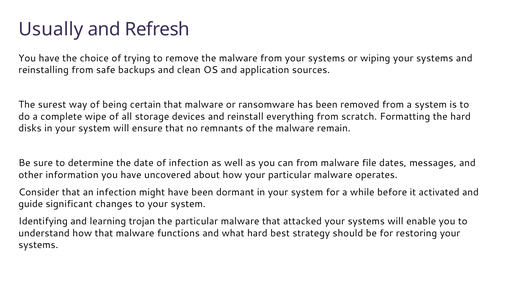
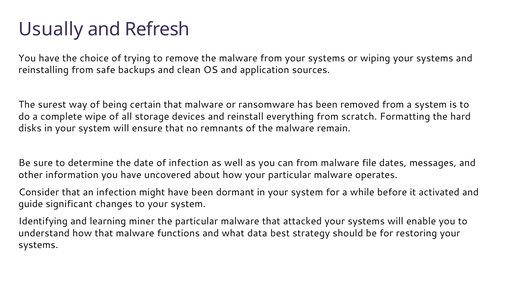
trojan: trojan -> miner (142, 221)
what hard: hard -> data (257, 233)
